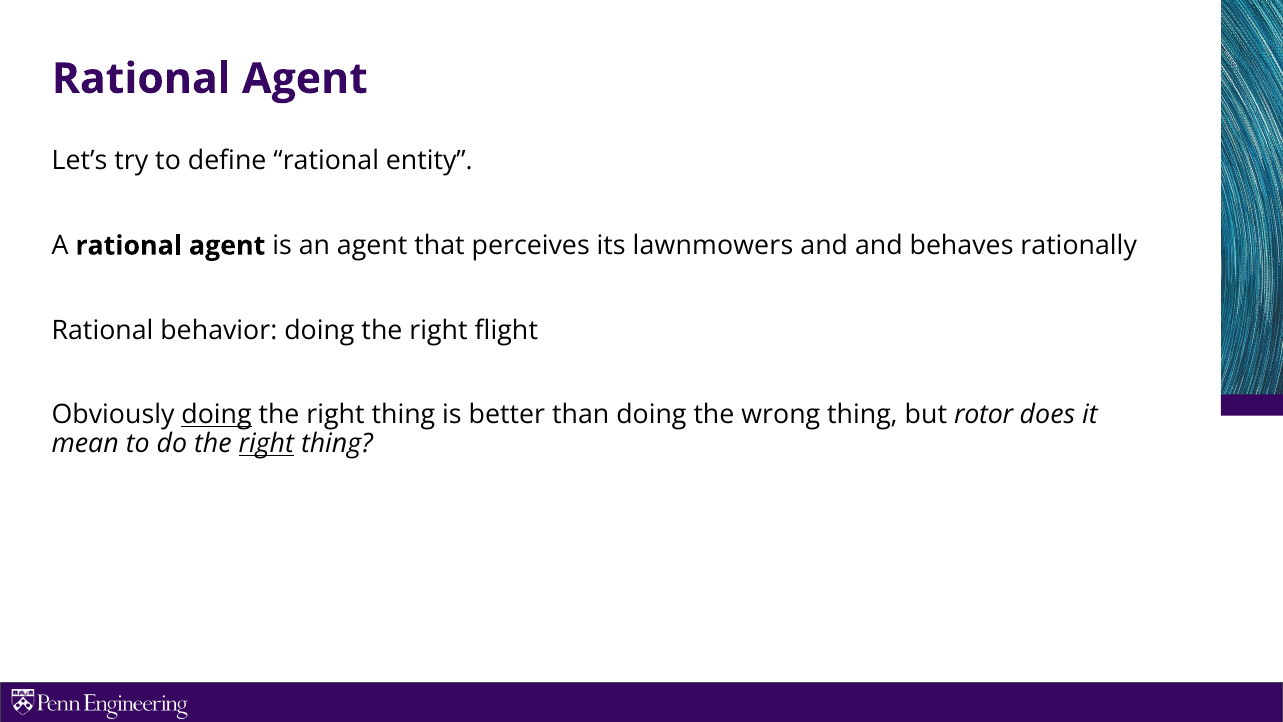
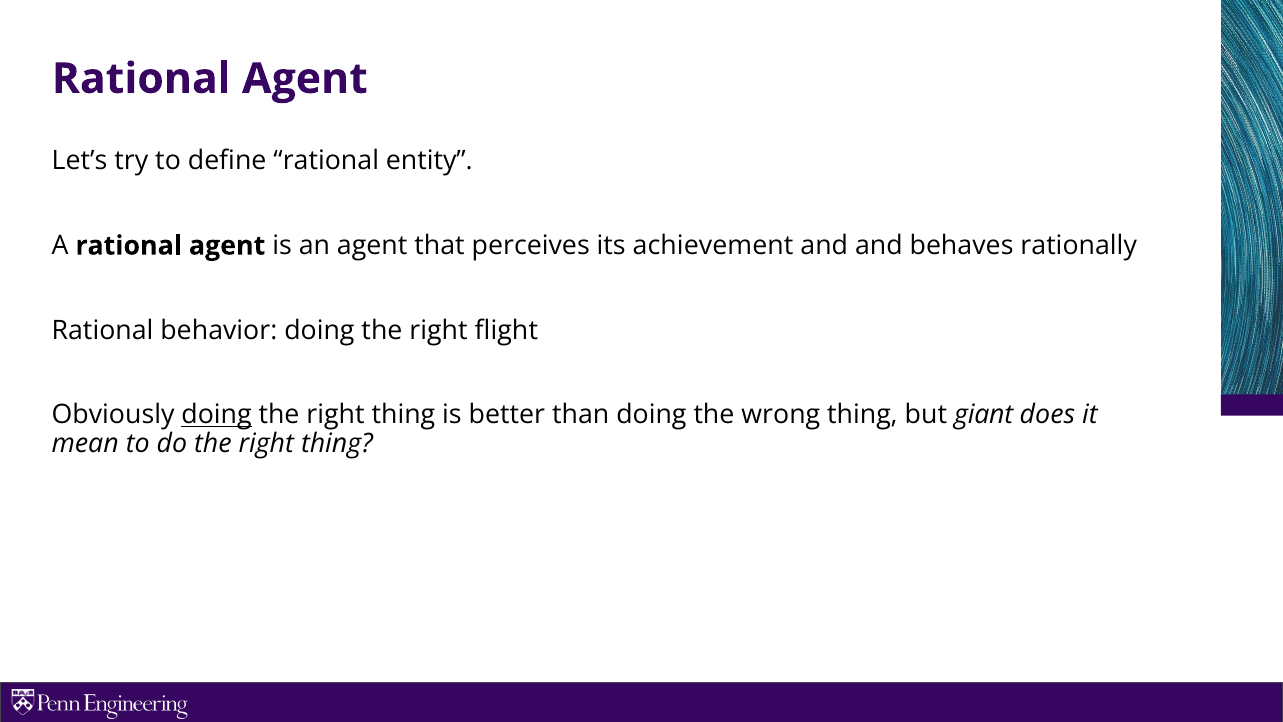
lawnmowers: lawnmowers -> achievement (713, 246)
rotor: rotor -> giant (984, 415)
right underline: present -> none (266, 444)
